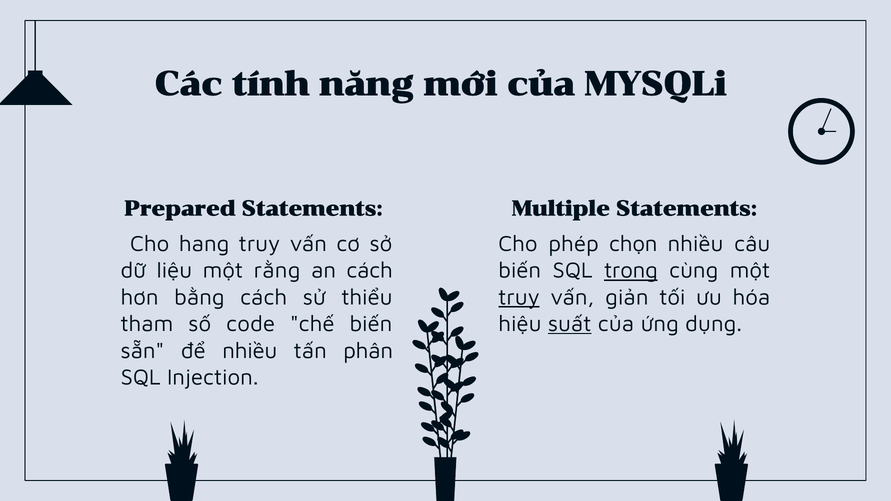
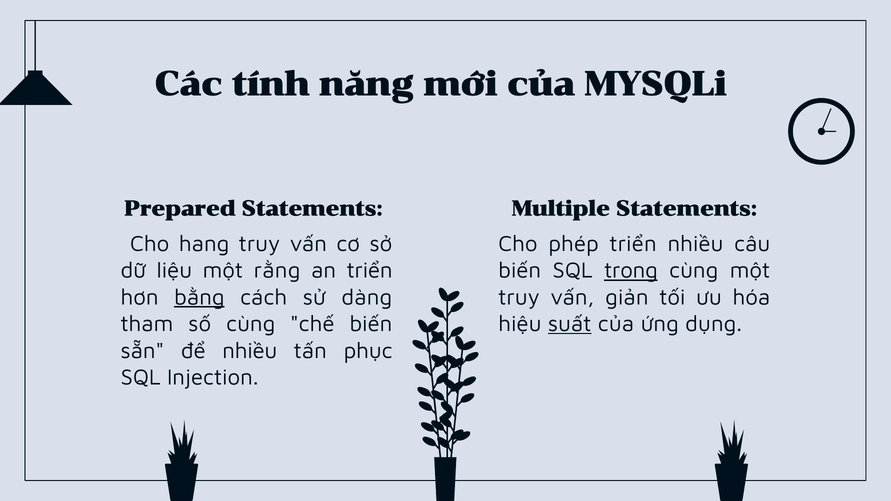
phép chọn: chọn -> triển (633, 244)
an cách: cách -> triển (370, 271)
bằng underline: none -> present (199, 297)
thiểu: thiểu -> dàng (367, 297)
truy underline: present -> none (519, 297)
số code: code -> cùng (251, 324)
phân: phân -> phục (368, 351)
